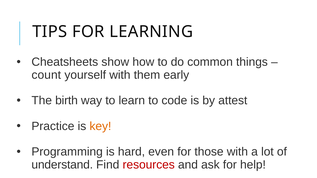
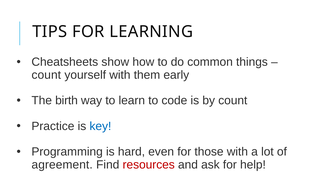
by attest: attest -> count (233, 101)
key colour: orange -> blue (100, 126)
understand: understand -> agreement (62, 165)
